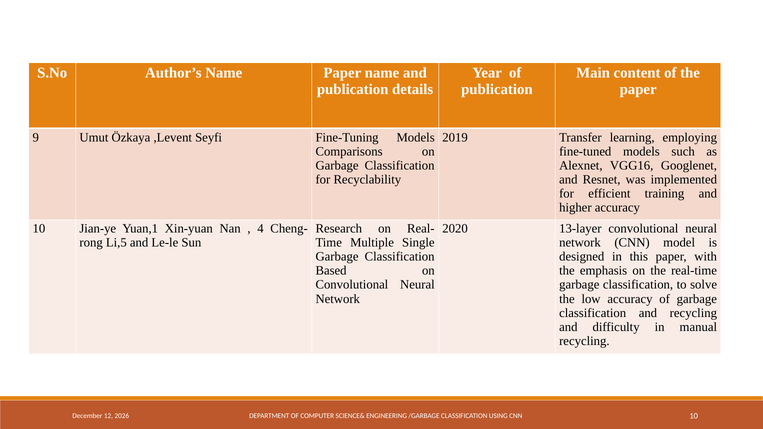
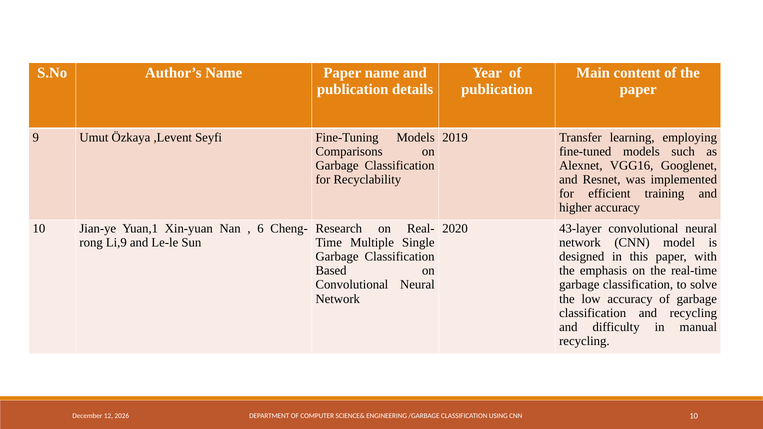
4: 4 -> 6 (260, 229)
13-layer: 13-layer -> 43-layer (580, 229)
Li,5: Li,5 -> Li,9 (116, 243)
